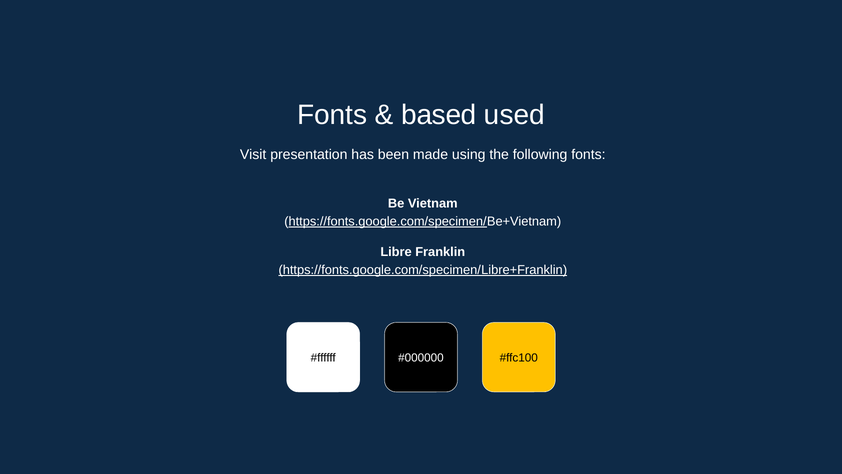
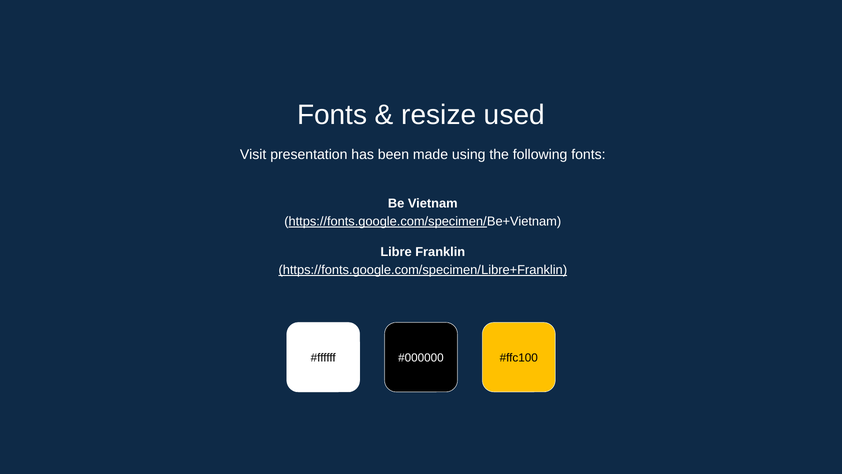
based: based -> resize (439, 115)
